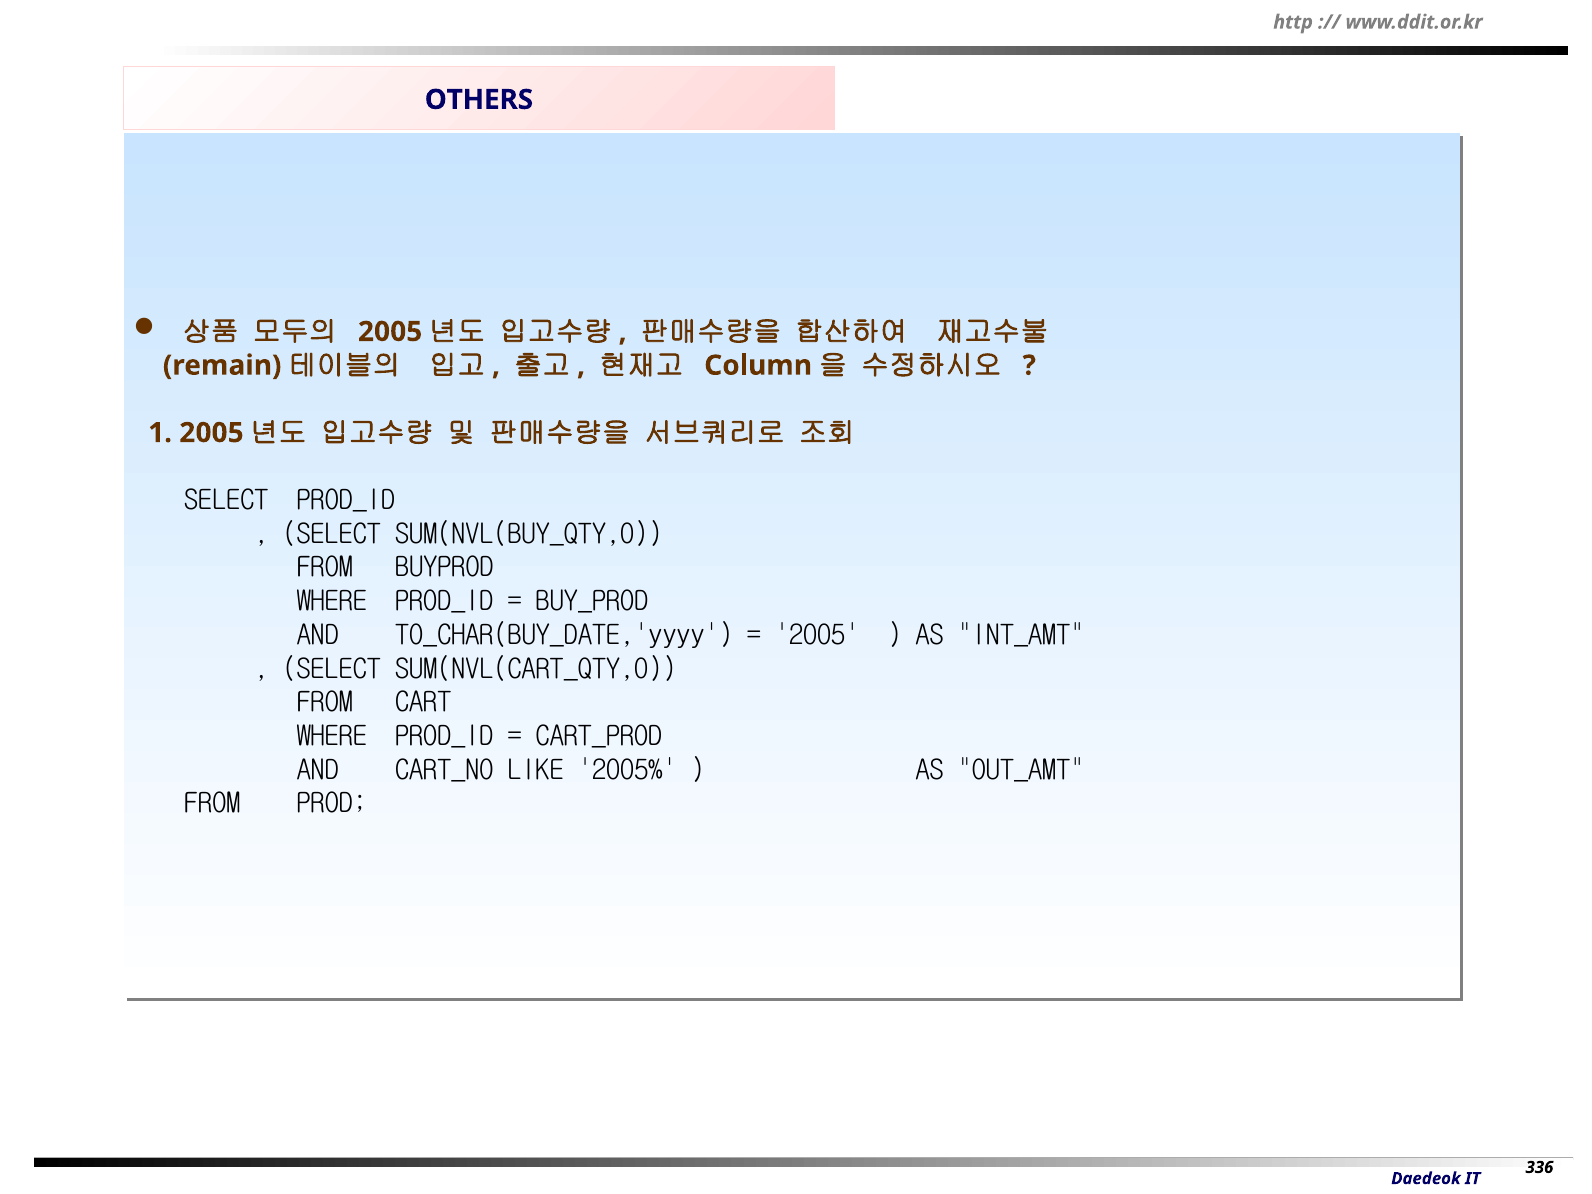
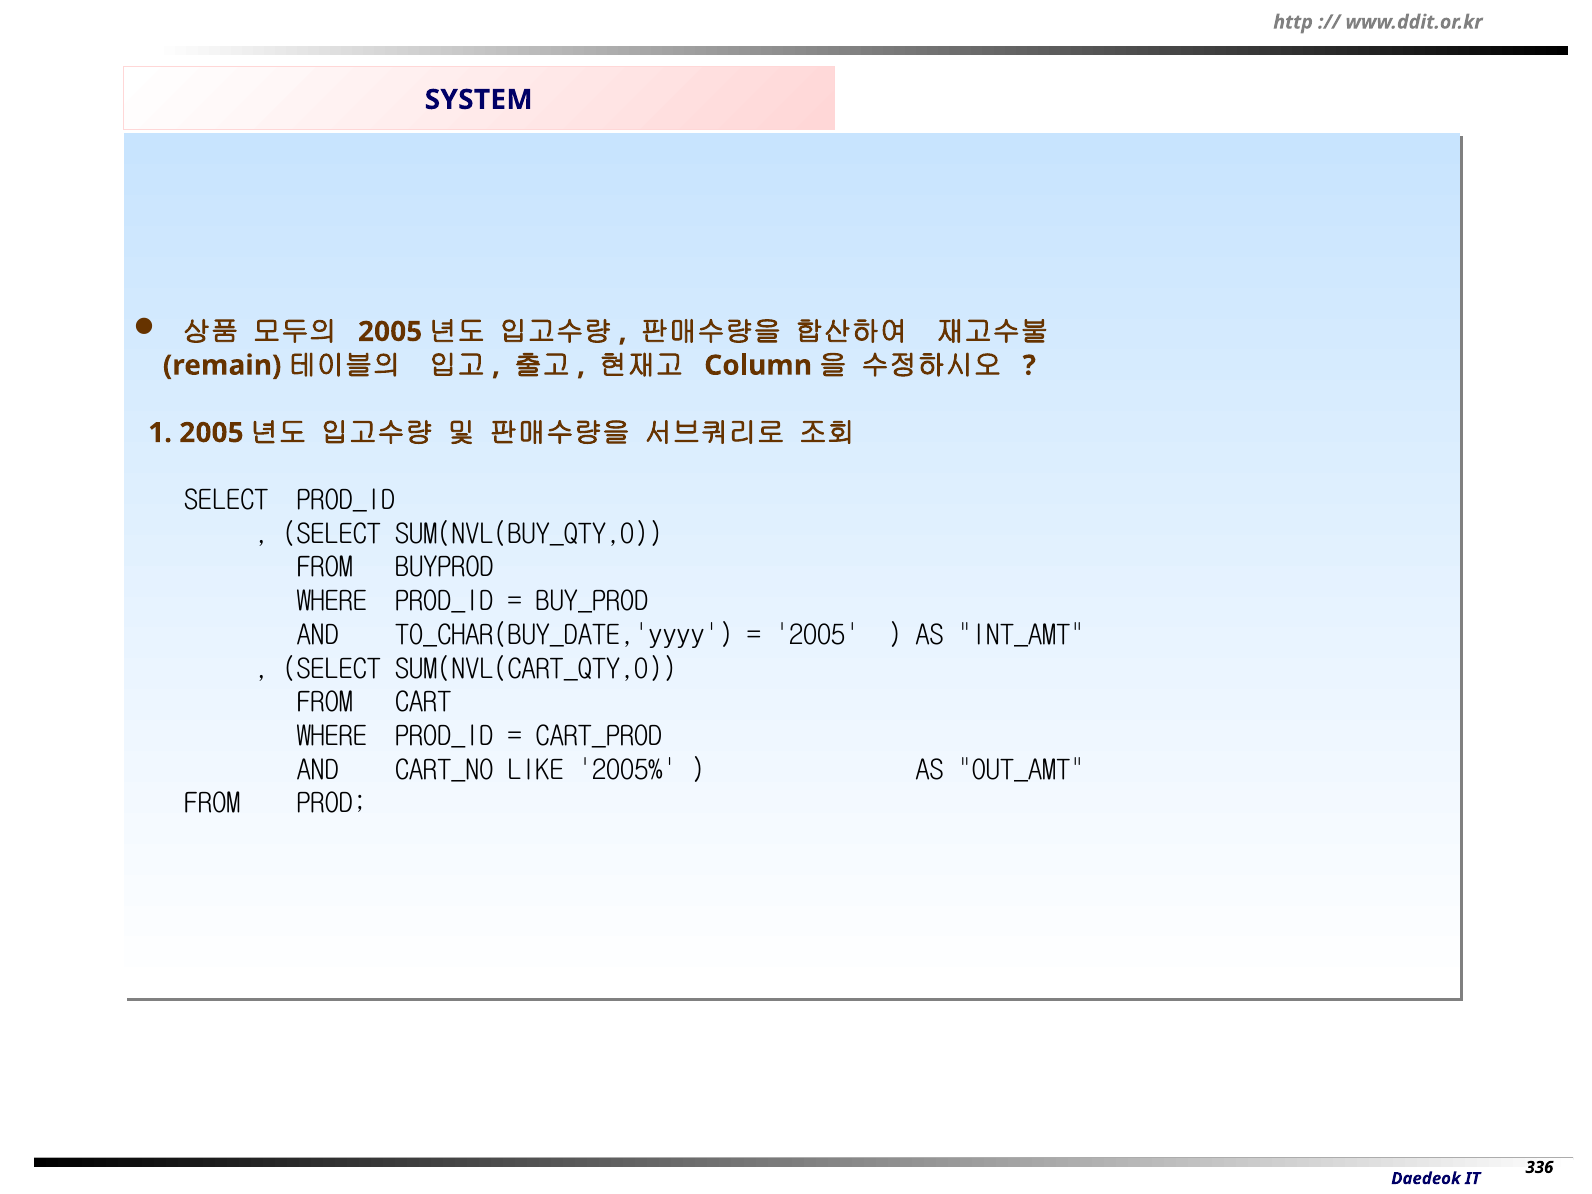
OTHERS: OTHERS -> SYSTEM (479, 100)
